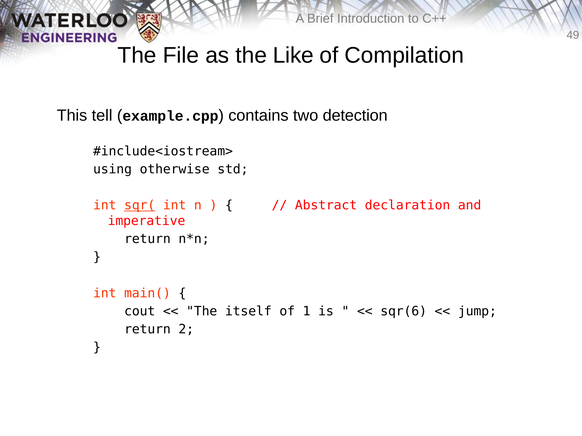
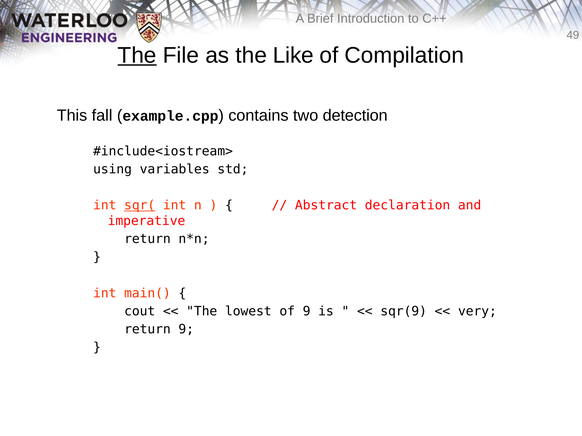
The underline: none -> present (137, 55)
tell: tell -> fall (102, 116)
otherwise: otherwise -> variables (175, 169)
itself: itself -> lowest (248, 312)
of 1: 1 -> 9 (307, 312)
sqr(6: sqr(6 -> sqr(9 (404, 312)
jump: jump -> very (477, 312)
return 2: 2 -> 9 (186, 330)
